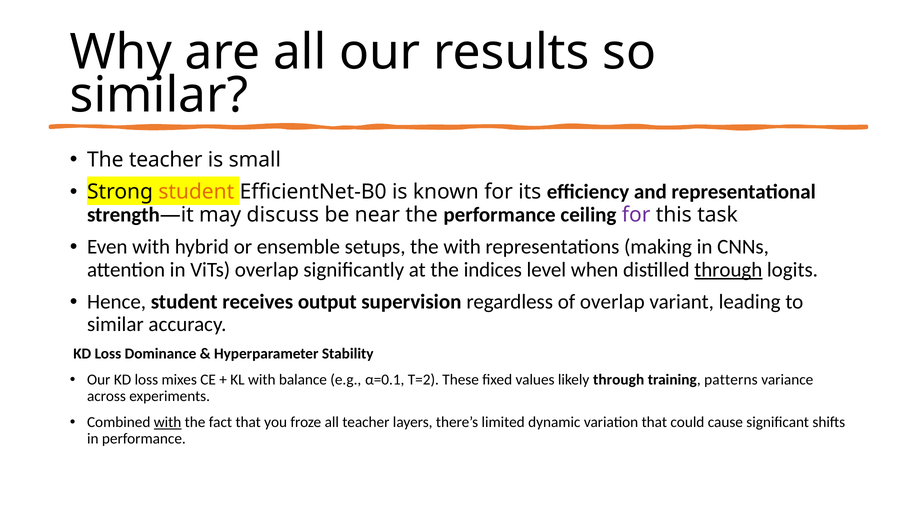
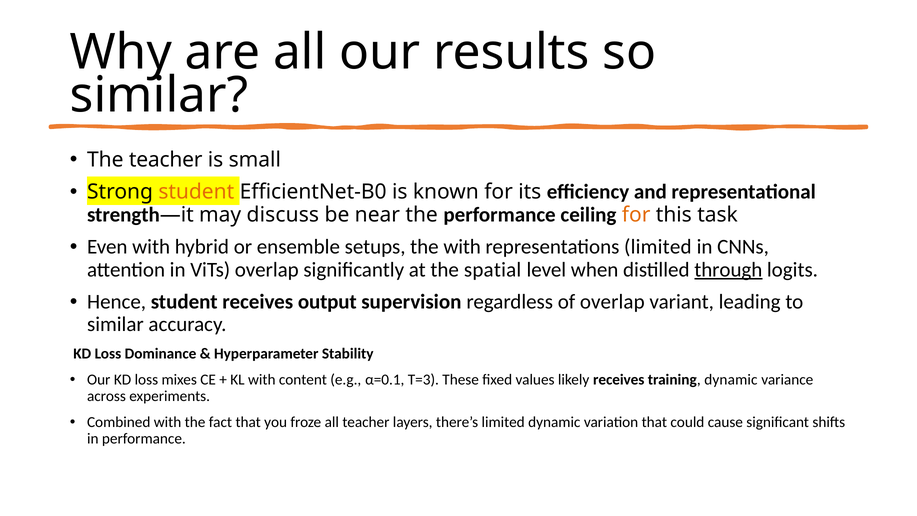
for colour: purple -> orange (636, 215)
representations making: making -> limited (658, 247)
indices: indices -> spatial (493, 270)
balance: balance -> content (303, 380)
T=2: T=2 -> T=3 (423, 380)
likely through: through -> receives (619, 380)
training patterns: patterns -> dynamic (731, 380)
with underline: present -> none (168, 422)
